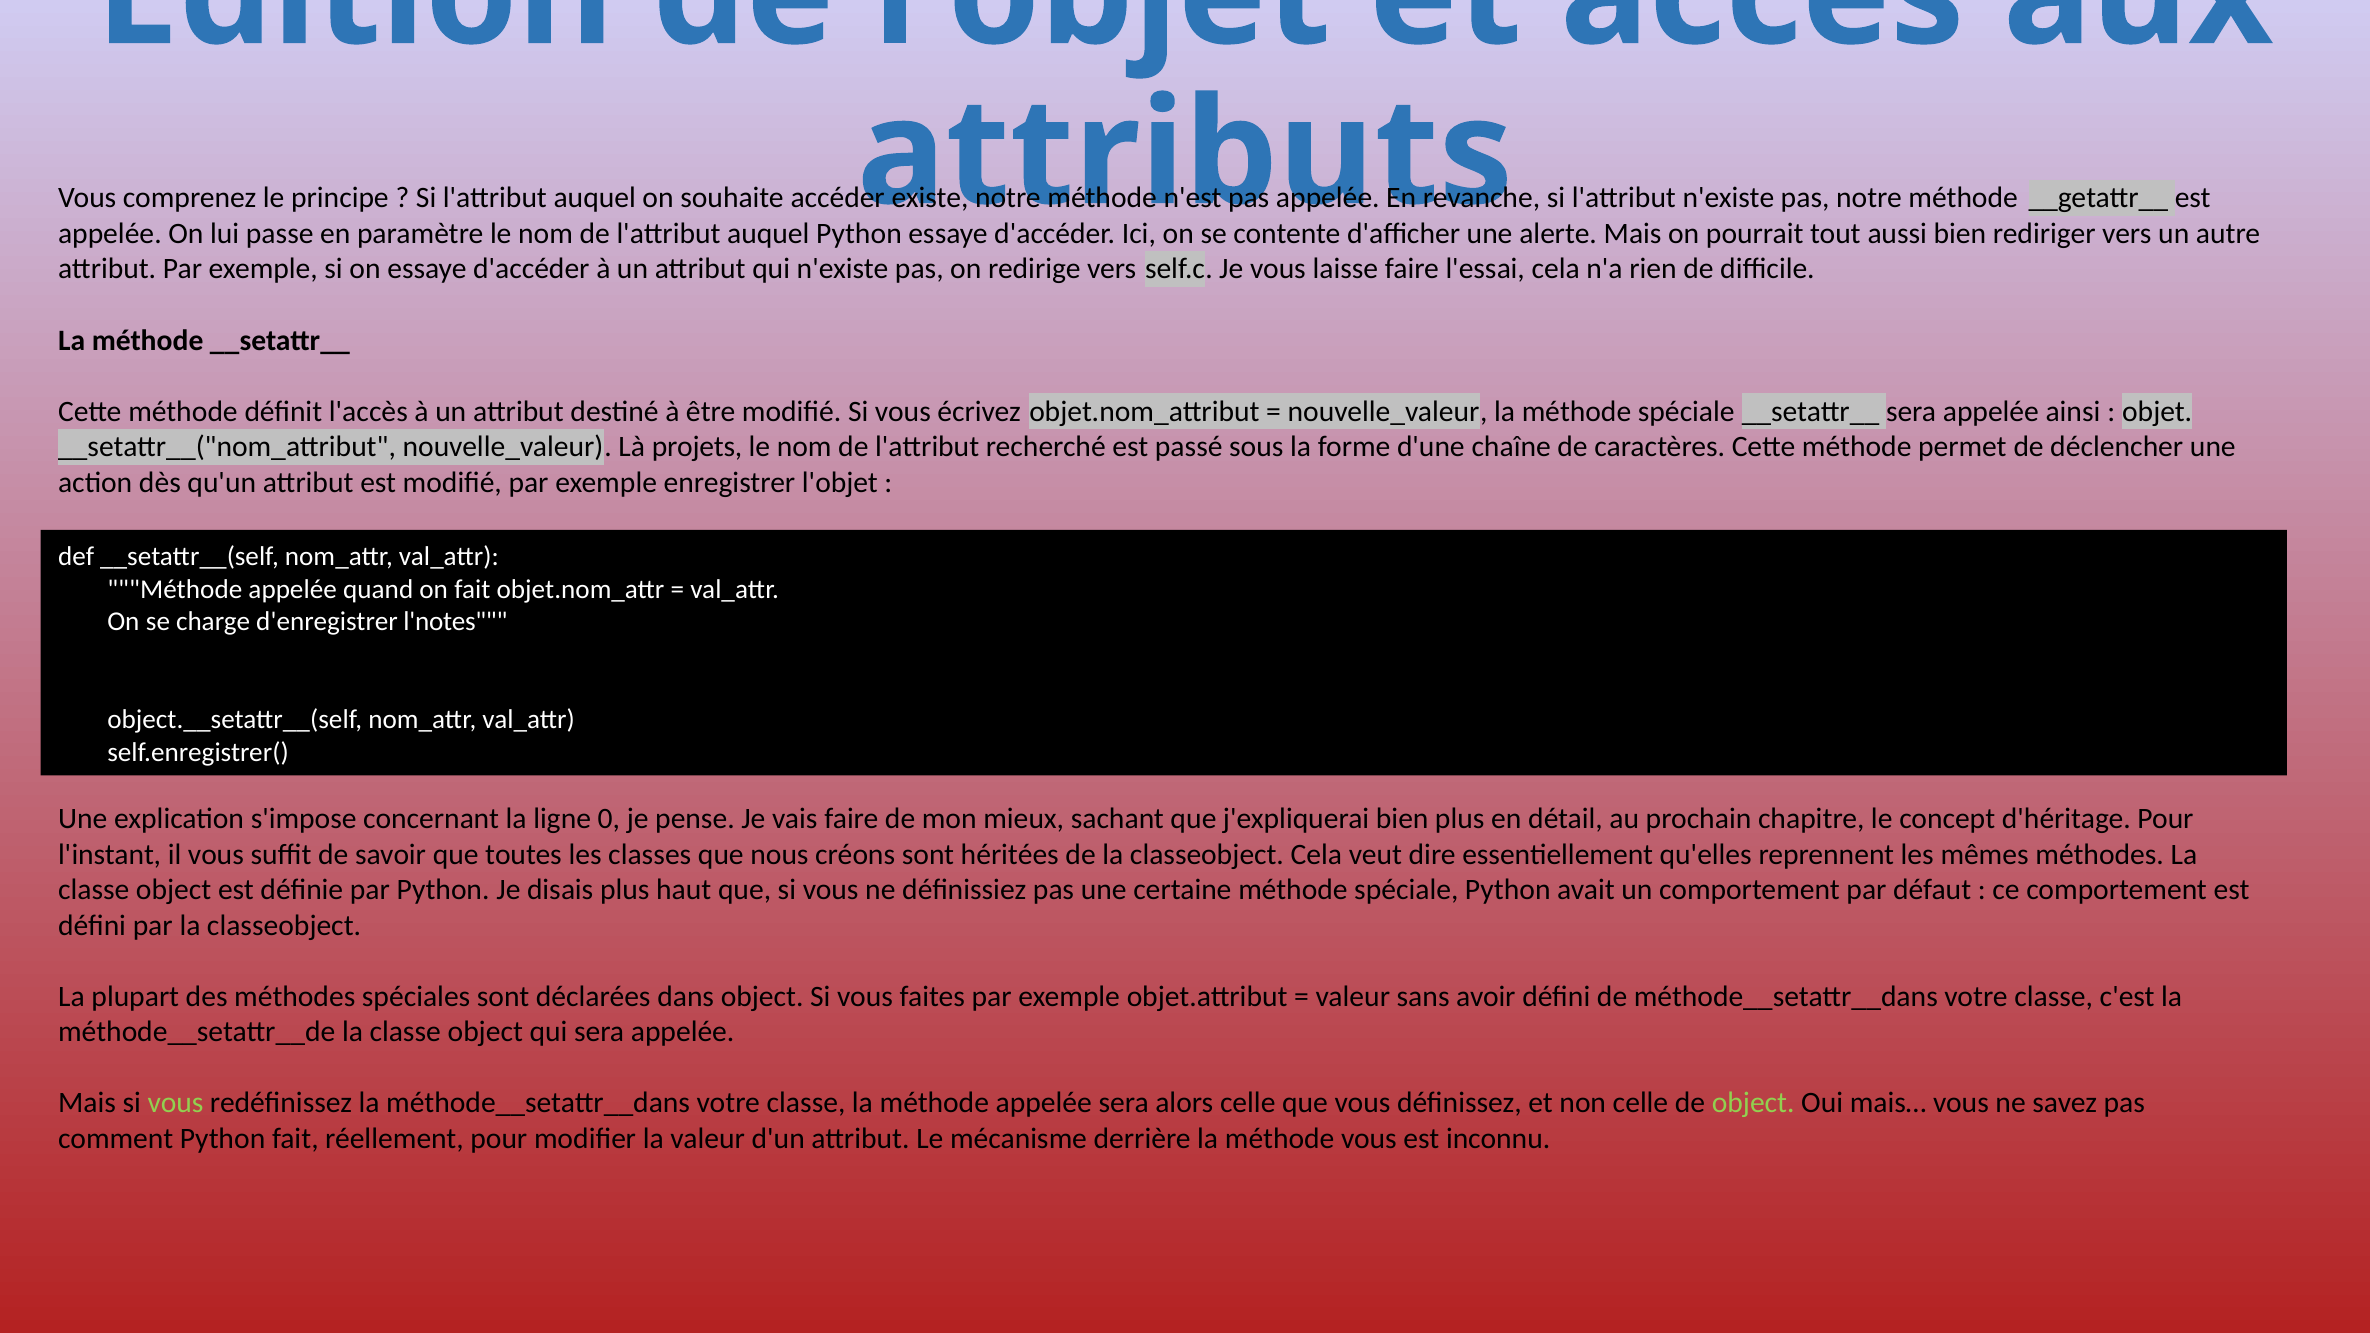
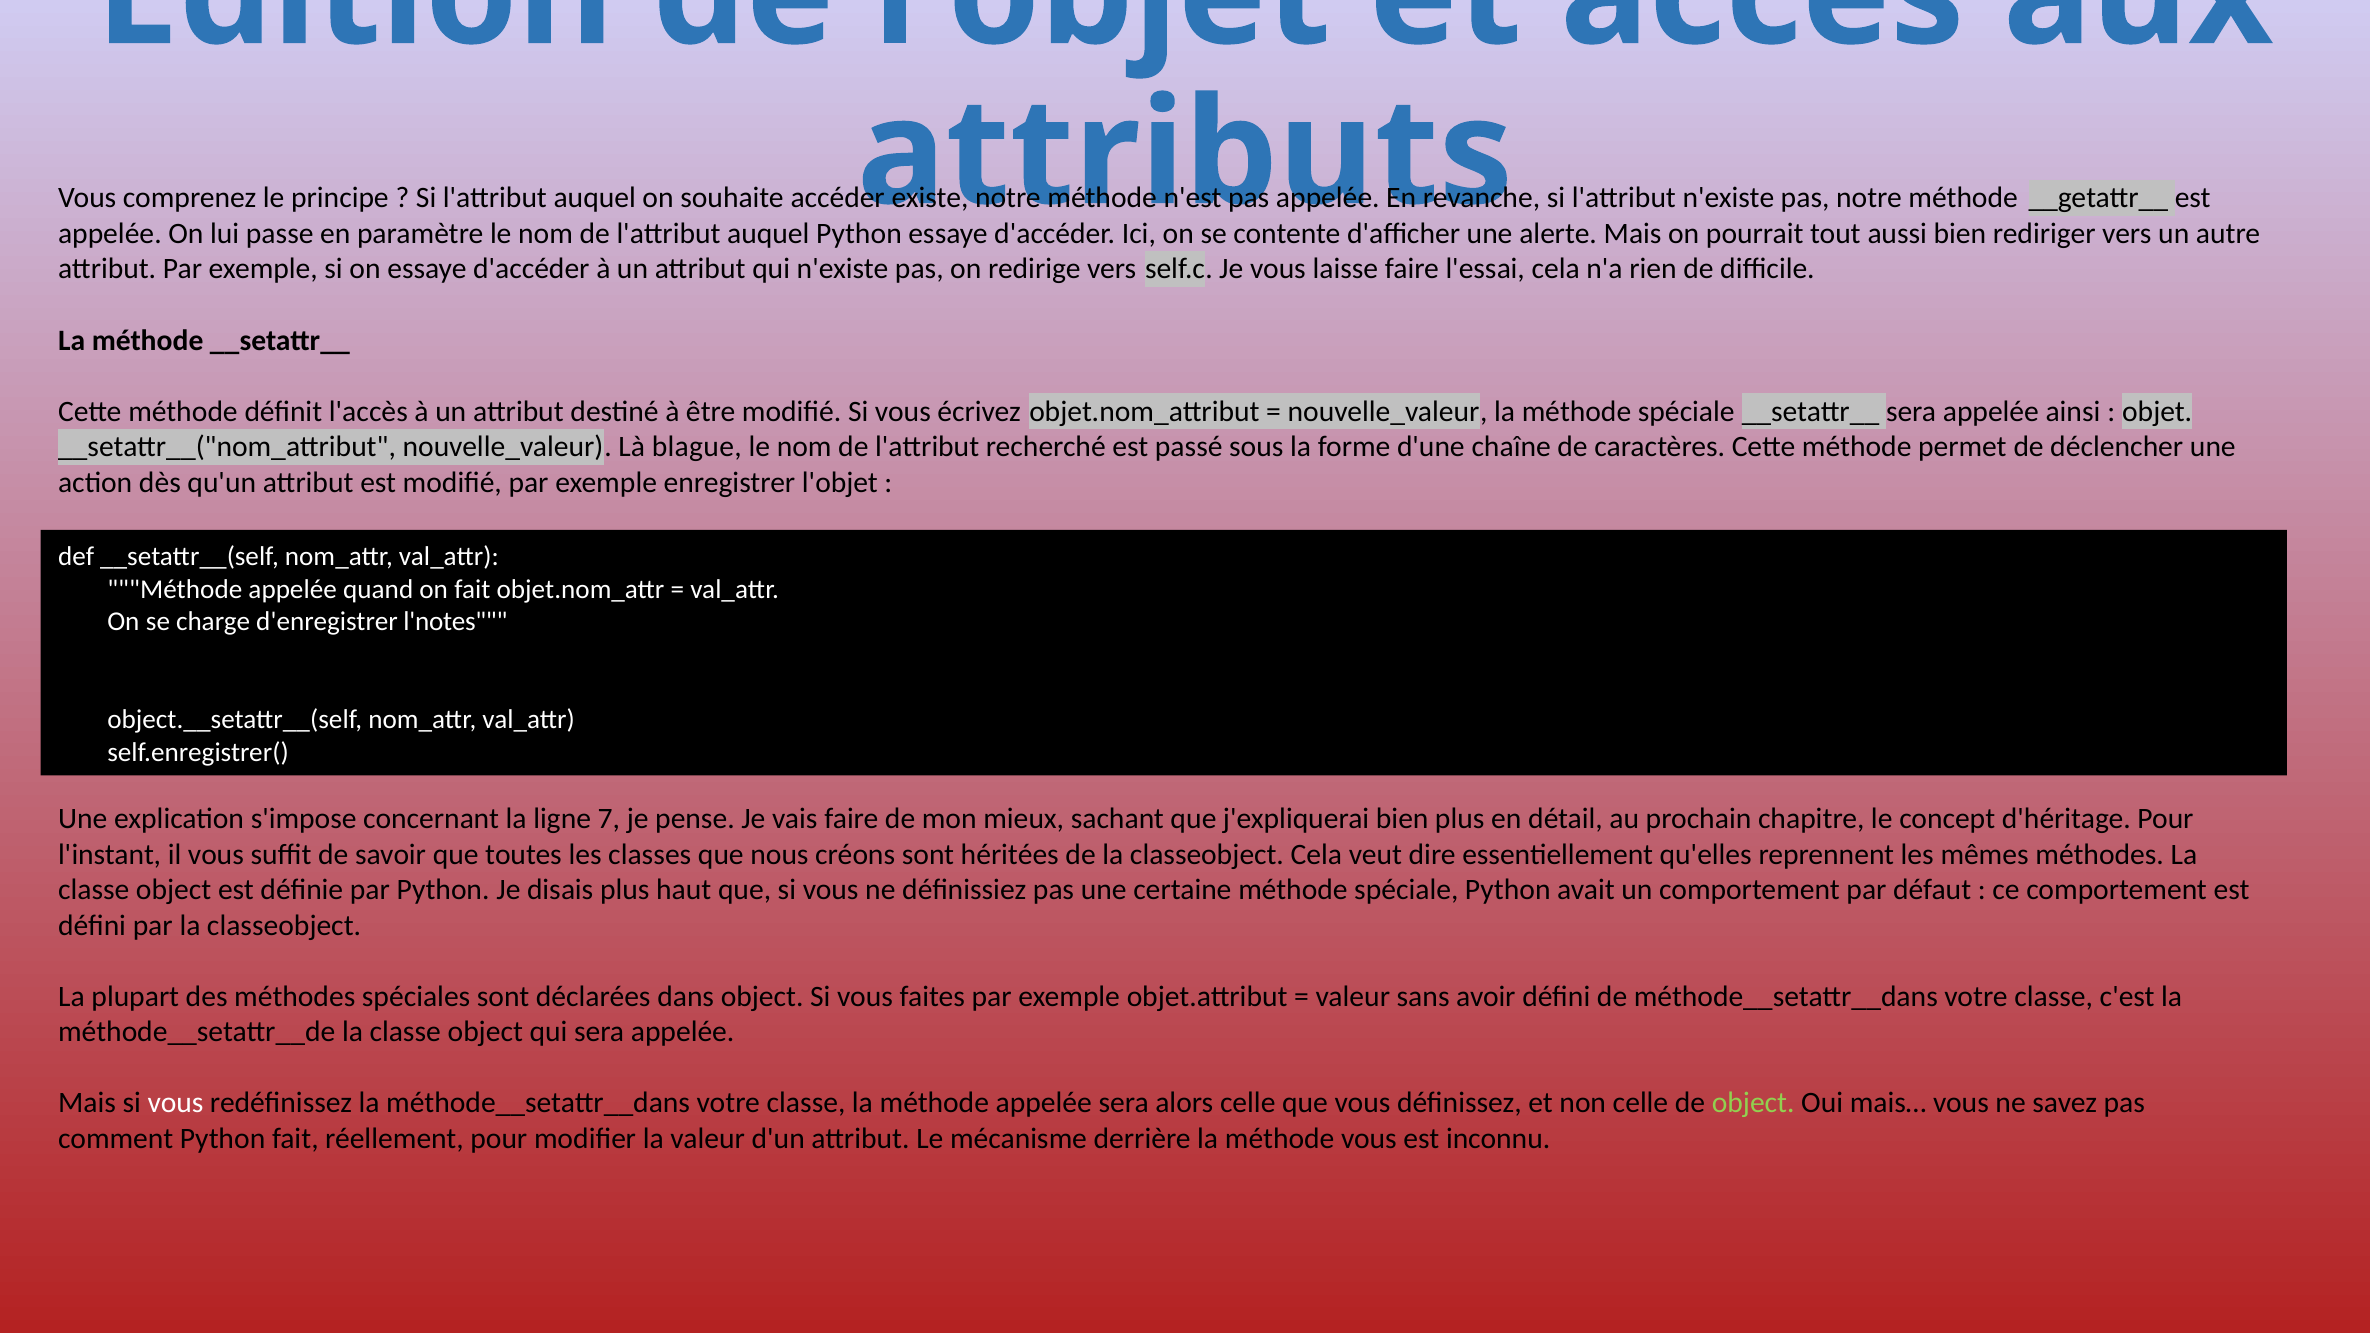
projets: projets -> blague (697, 447)
0: 0 -> 7 (609, 819)
vous colour: light green -> white (175, 1103)
